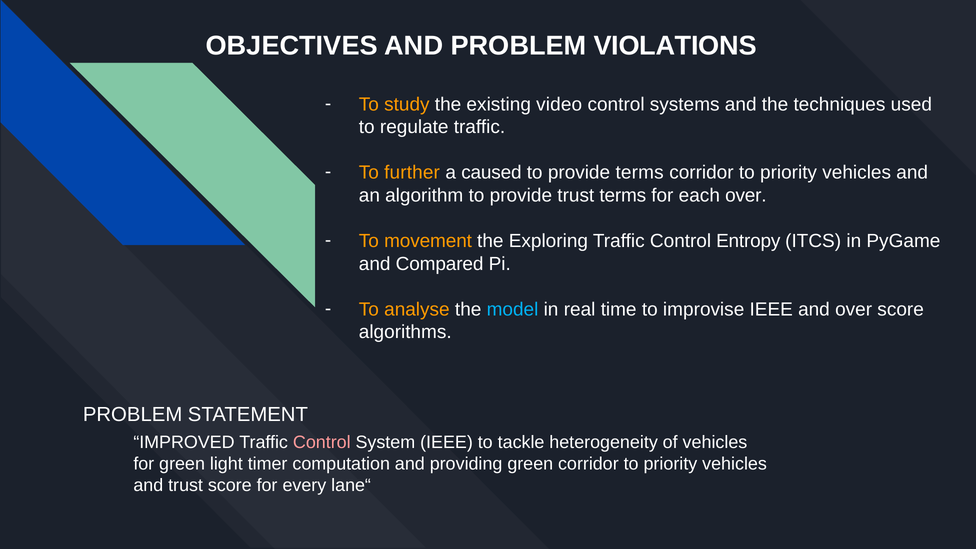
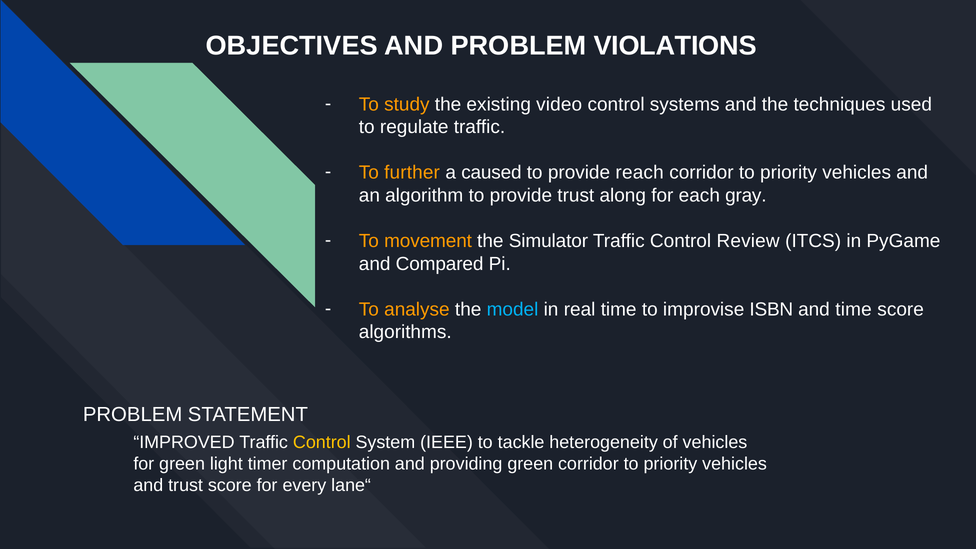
provide terms: terms -> reach (640, 173)
trust terms: terms -> along (623, 196)
each over: over -> gray (746, 196)
Exploring: Exploring -> Simulator (548, 241)
Entropy: Entropy -> Review (748, 241)
improvise IEEE: IEEE -> ISBN (771, 309)
and over: over -> time (854, 309)
Control colour: pink -> yellow (322, 442)
